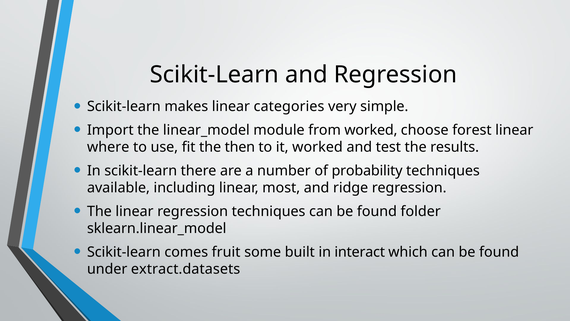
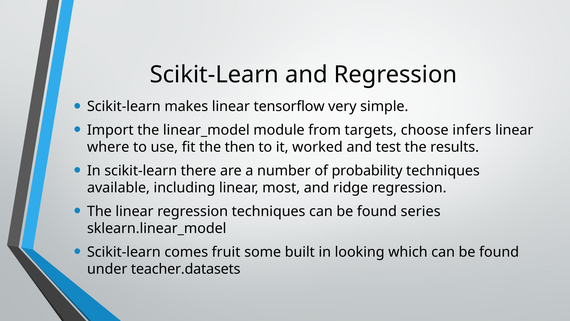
categories: categories -> tensorflow (289, 106)
from worked: worked -> targets (371, 130)
forest: forest -> infers (472, 130)
folder: folder -> series (421, 211)
interact: interact -> looking (360, 252)
extract.datasets: extract.datasets -> teacher.datasets (186, 269)
